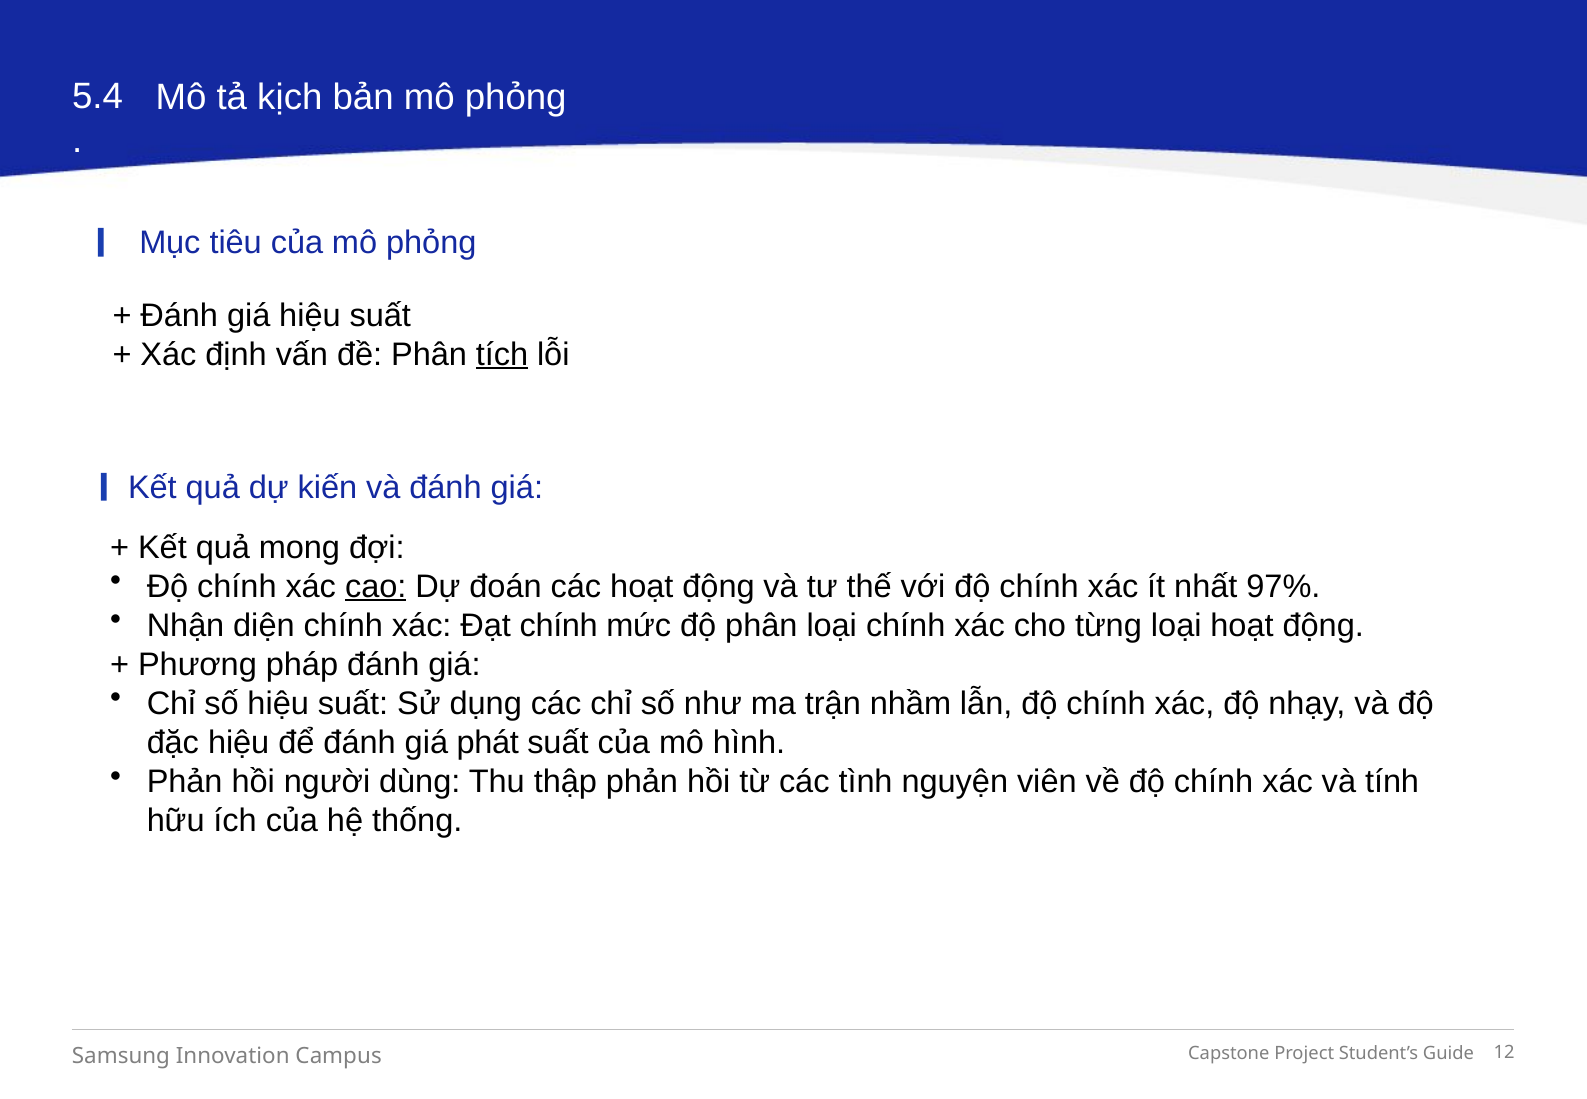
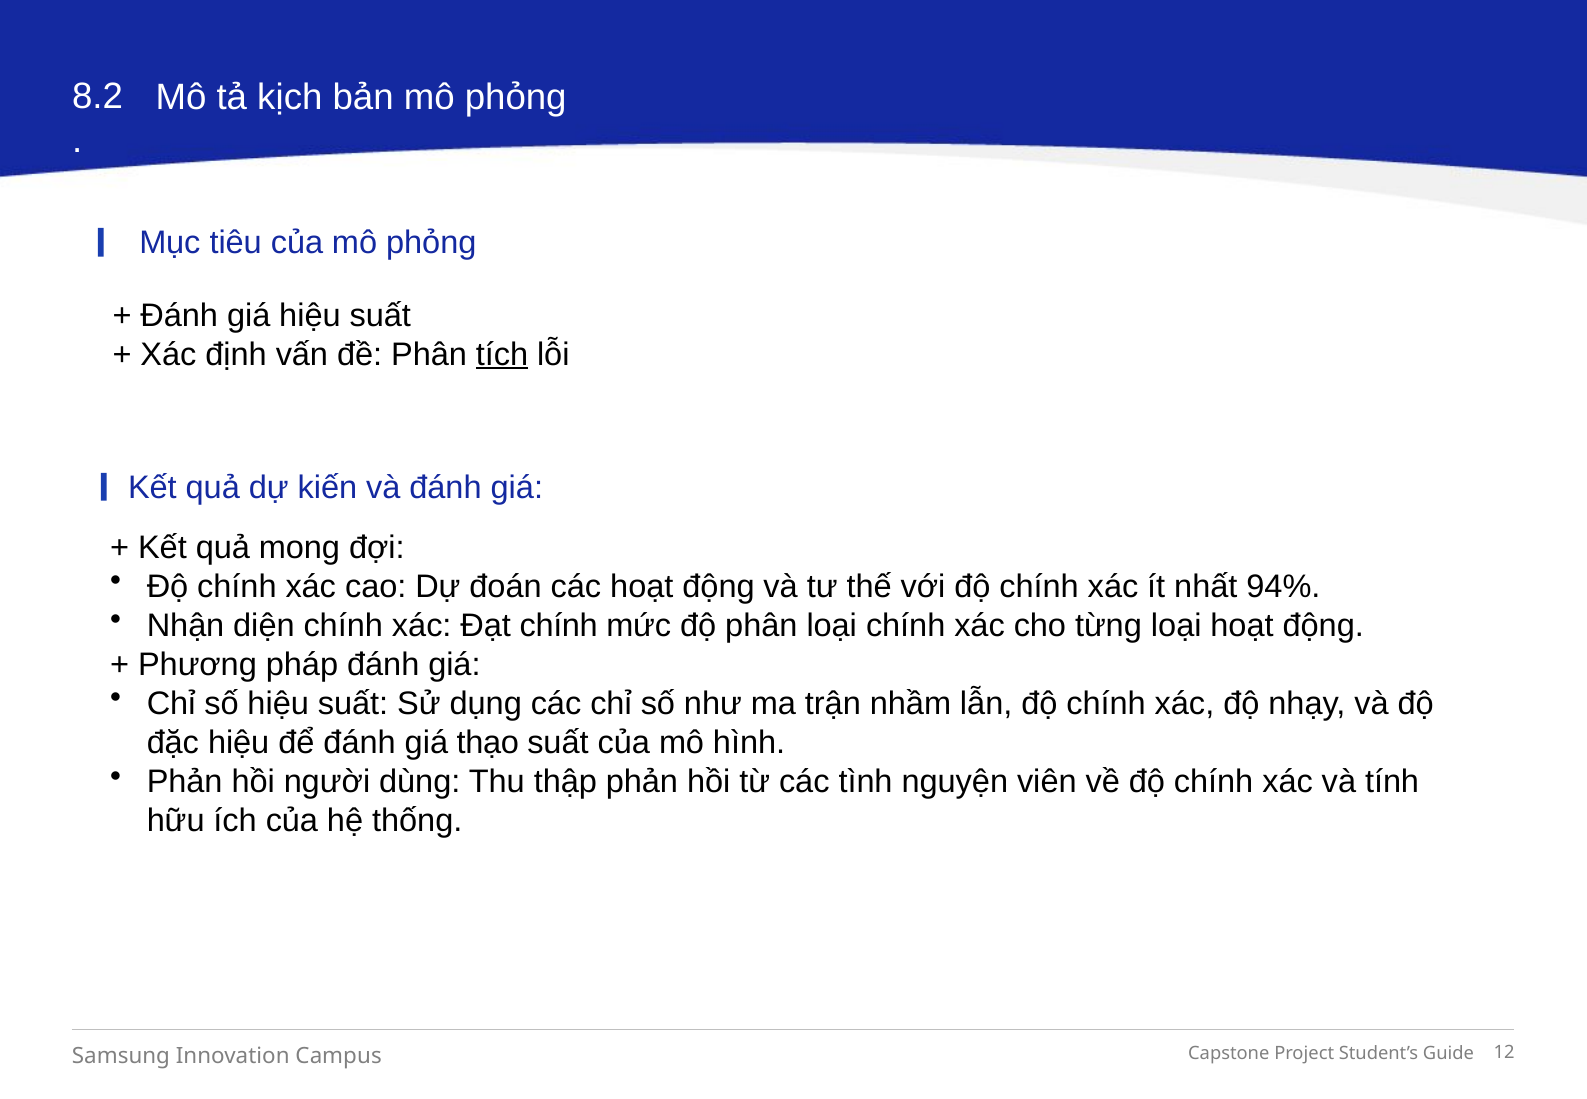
5.4: 5.4 -> 8.2 (97, 97)
cao underline: present -> none (376, 586)
97%: 97% -> 94% (1283, 586)
phát: phát -> thạo (488, 743)
